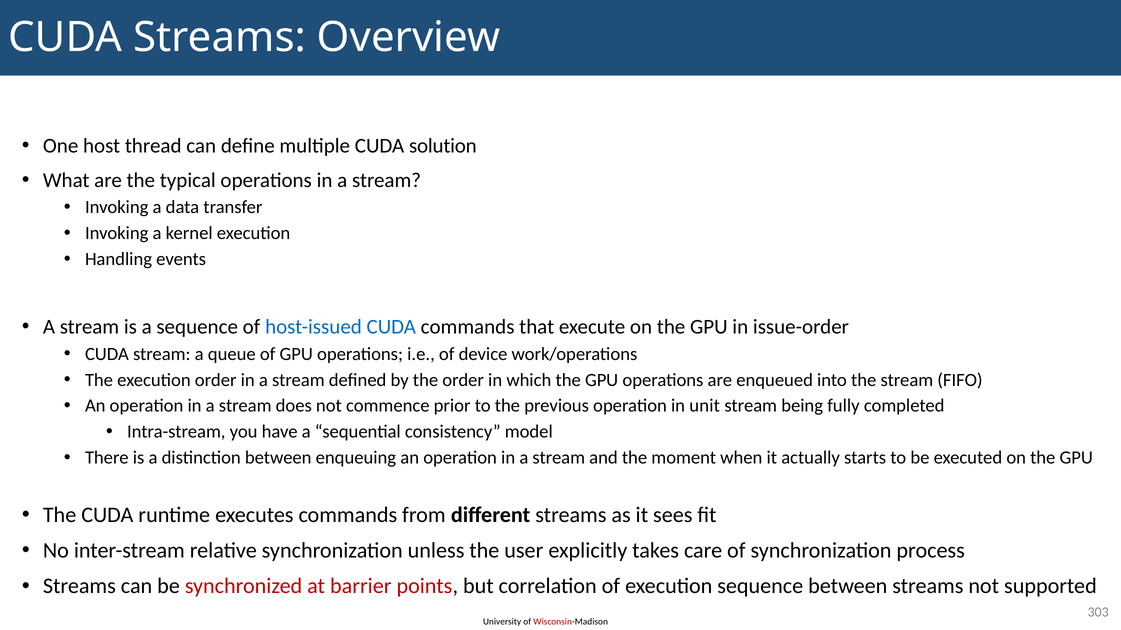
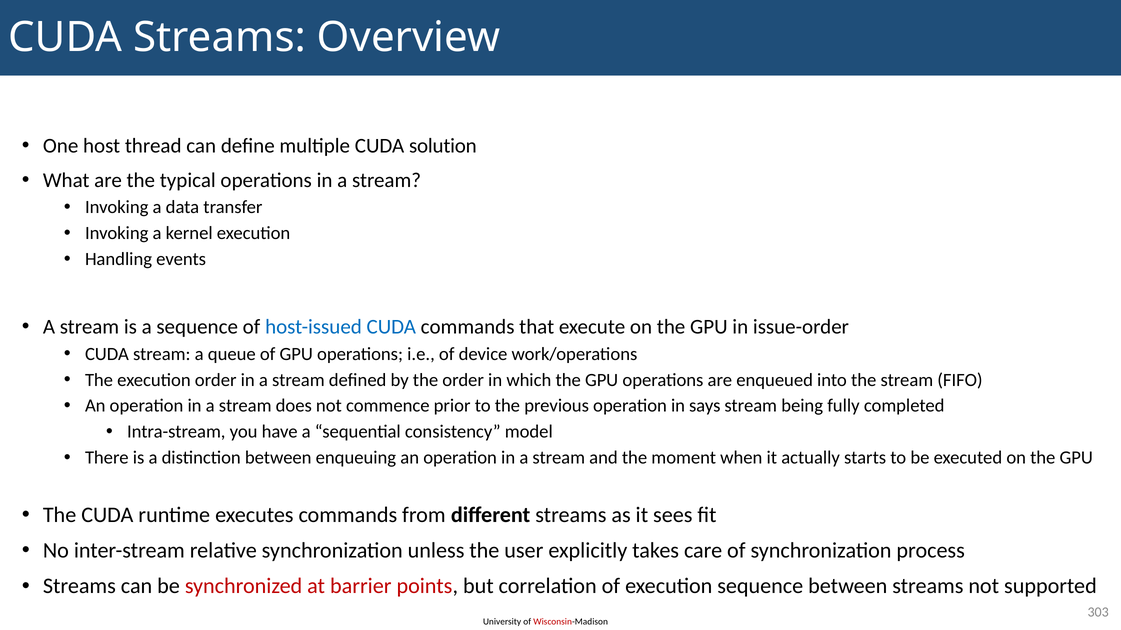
unit: unit -> says (705, 406)
